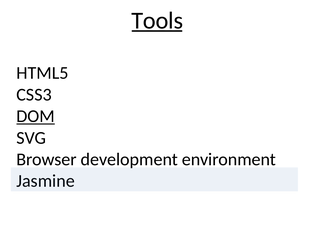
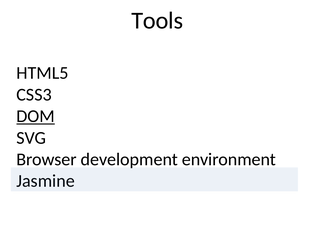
Tools underline: present -> none (157, 21)
